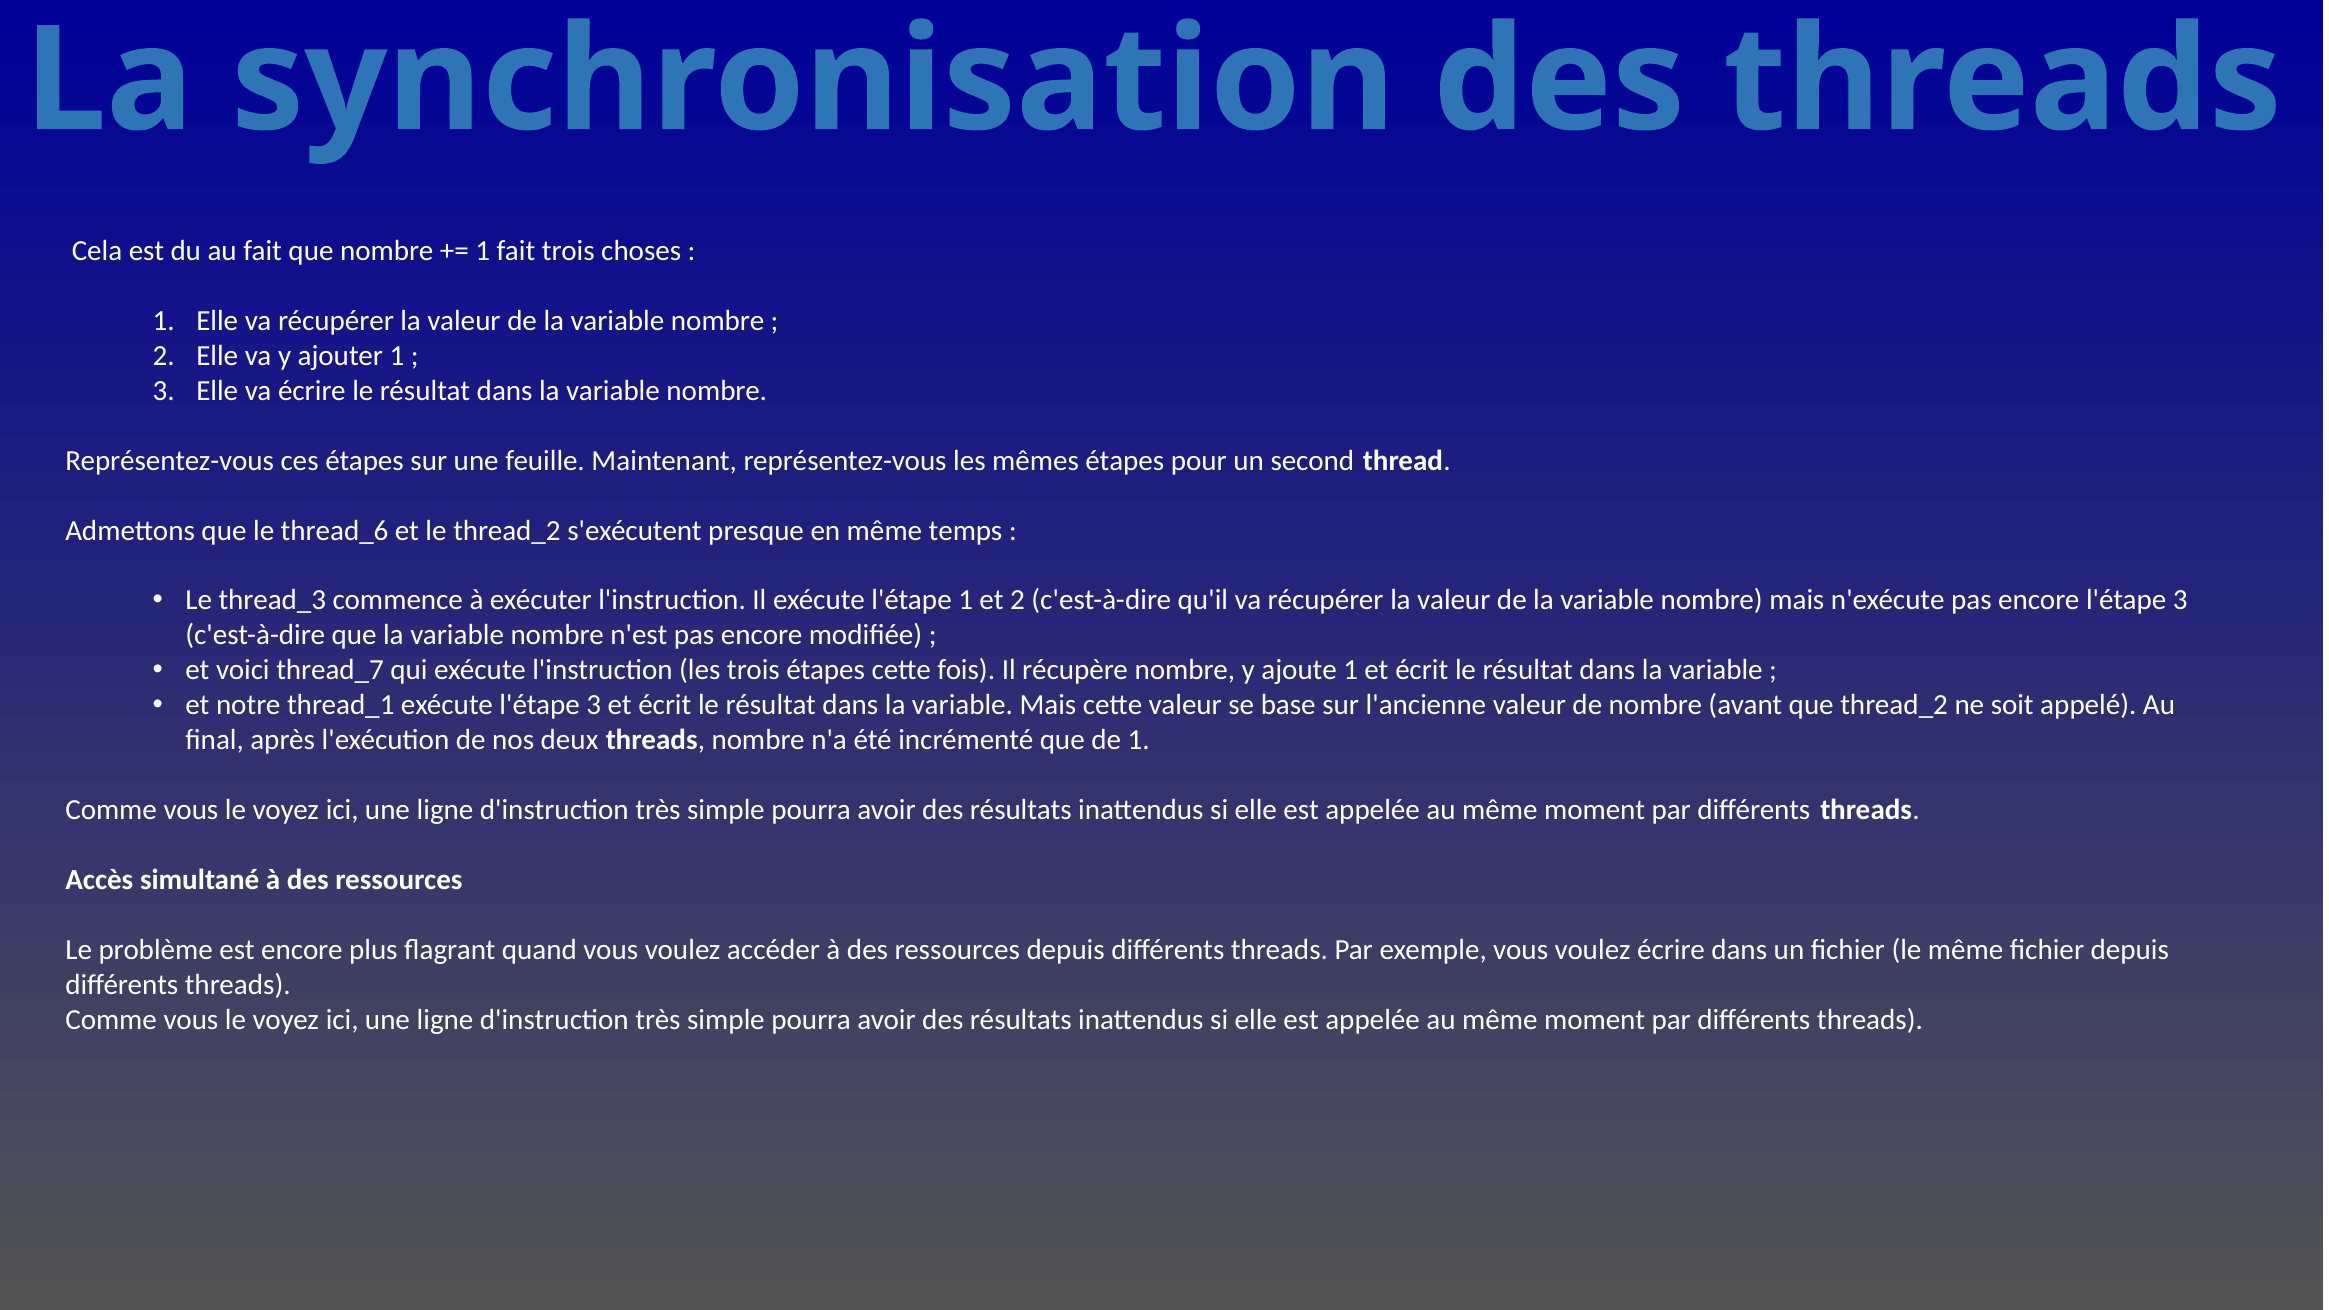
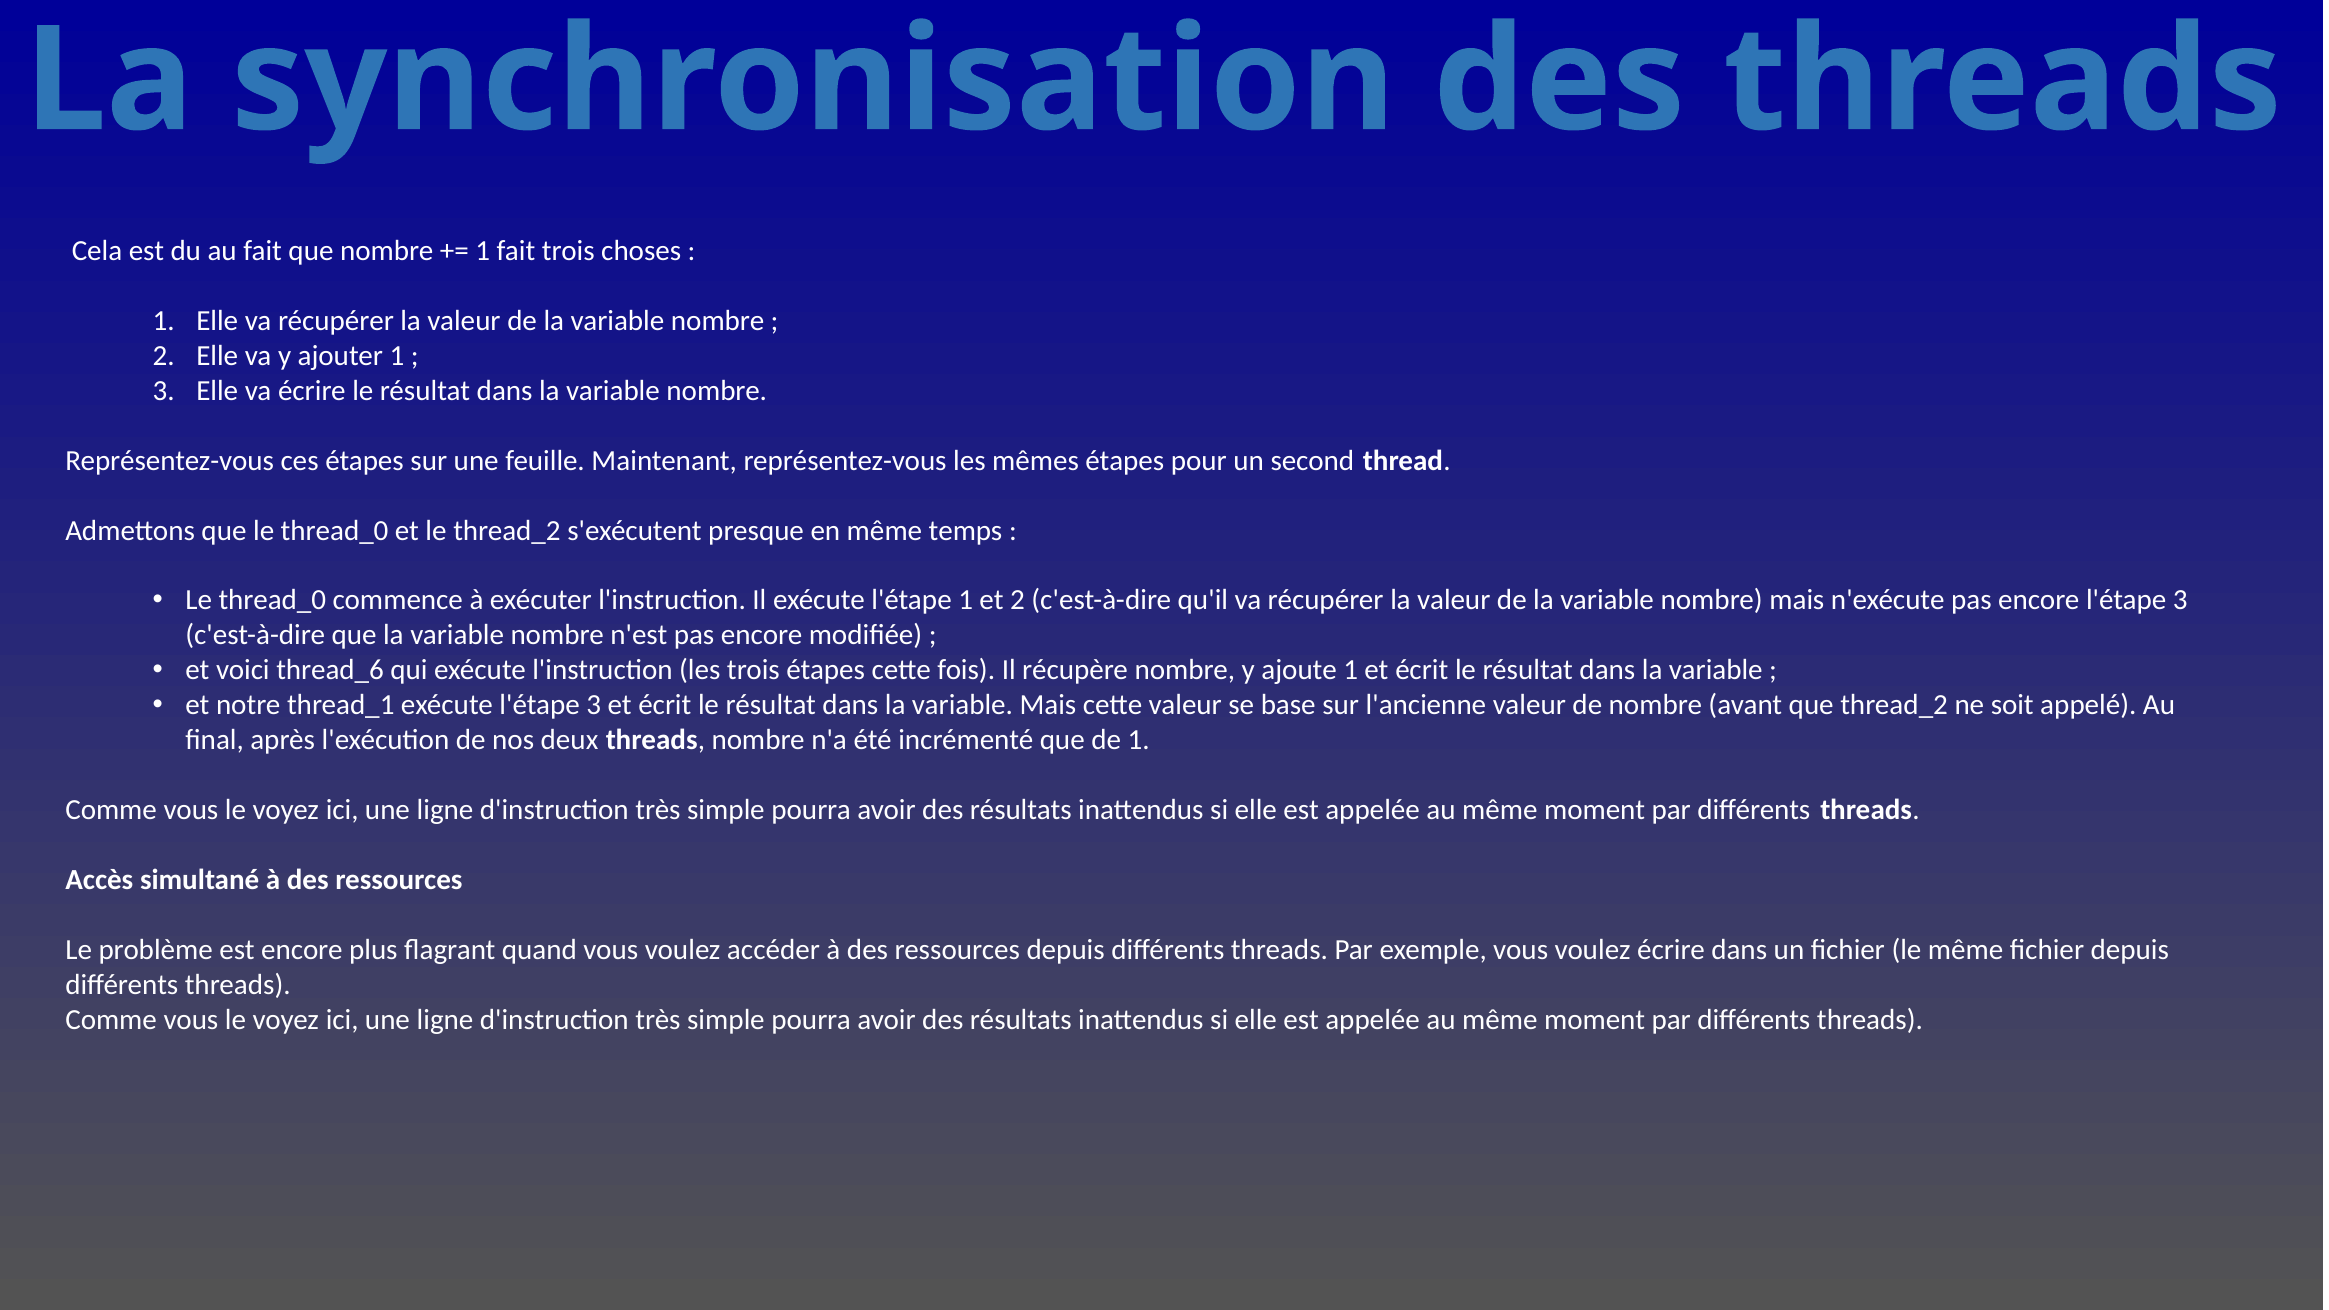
que le thread_6: thread_6 -> thread_0 (335, 531)
thread_3: thread_3 -> thread_0 (272, 600)
thread_7: thread_7 -> thread_6 (330, 670)
